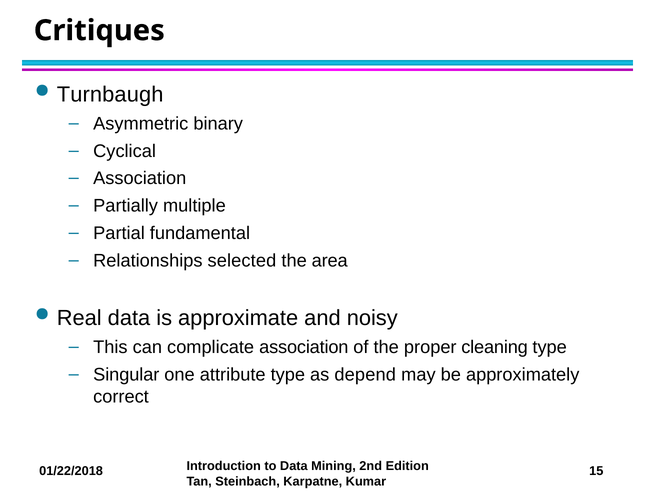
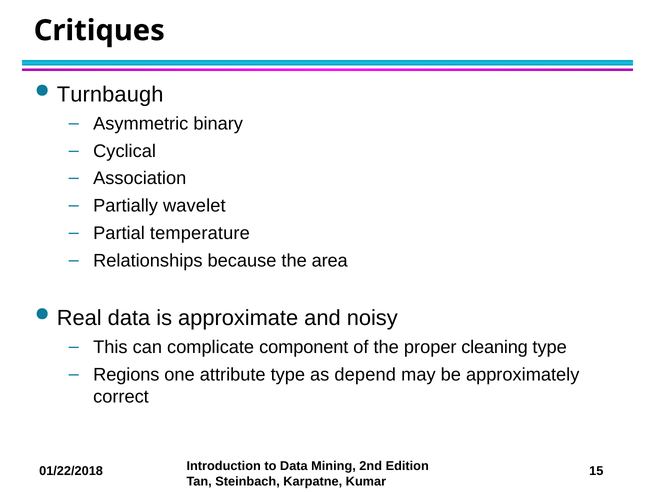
multiple: multiple -> wavelet (194, 205)
fundamental: fundamental -> temperature (200, 233)
selected: selected -> because (242, 260)
complicate association: association -> component (304, 347)
Singular: Singular -> Regions (126, 374)
